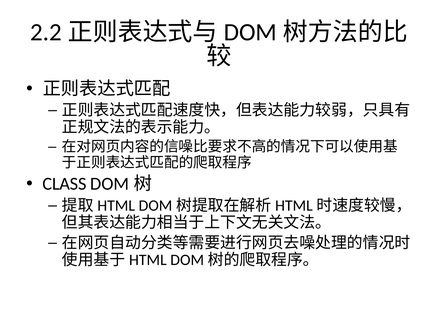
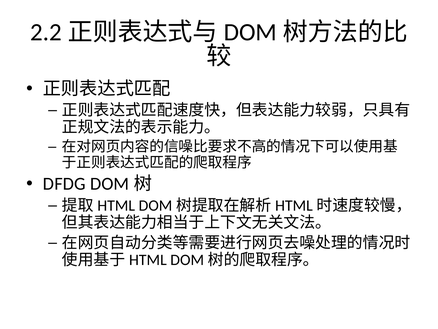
CLASS: CLASS -> DFDG (64, 184)
